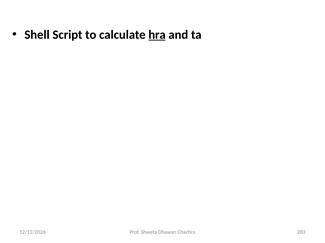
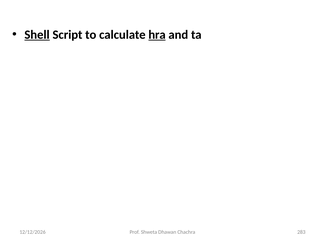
Shell underline: none -> present (37, 35)
